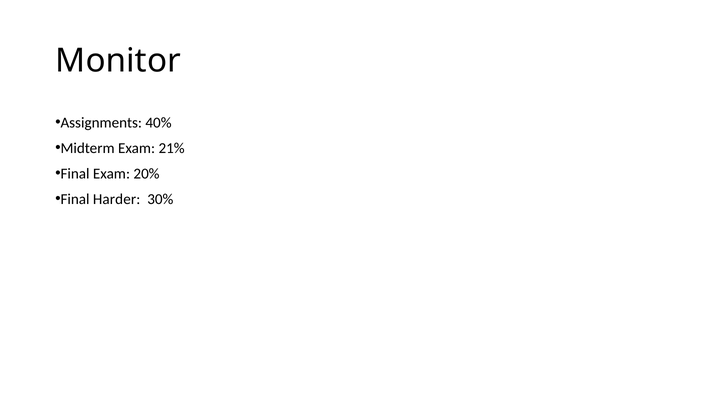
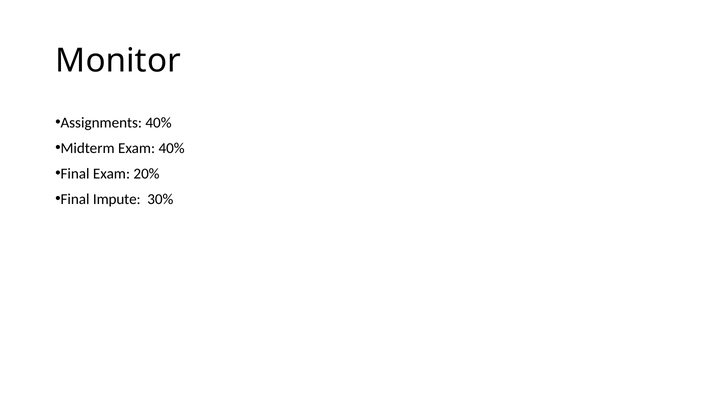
Exam 21%: 21% -> 40% (172, 148)
Harder: Harder -> Impute (117, 199)
